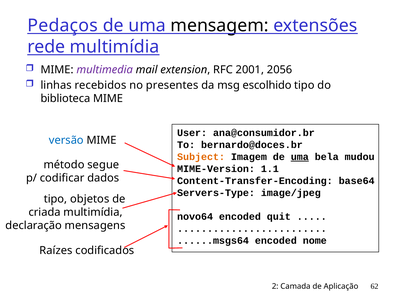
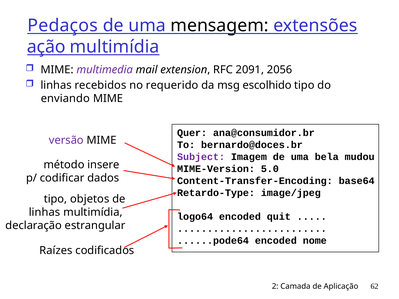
rede: rede -> ação (46, 47)
2001: 2001 -> 2091 (250, 70)
presentes: presentes -> requerido (172, 85)
biblioteca: biblioteca -> enviando (65, 99)
User: User -> Quer (192, 133)
versão colour: blue -> purple (66, 140)
Subject colour: orange -> purple (201, 157)
uma underline: present -> none (300, 157)
segue: segue -> insere (103, 165)
1.1: 1.1 -> 5.0 (270, 169)
Servers-Type: Servers-Type -> Retardo-Type (216, 193)
criada: criada -> linhas (45, 212)
novo64: novo64 -> logo64 (195, 217)
mensagens: mensagens -> estrangular (95, 226)
......msgs64: ......msgs64 -> ......pode64 (213, 241)
